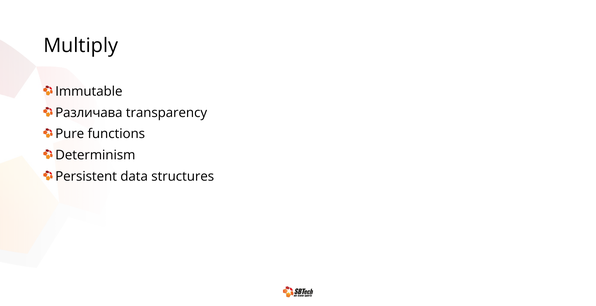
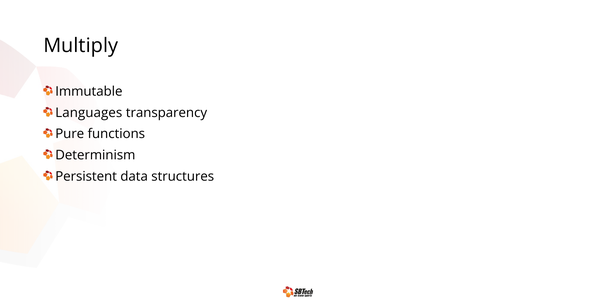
Различава: Различава -> Languages (89, 113)
